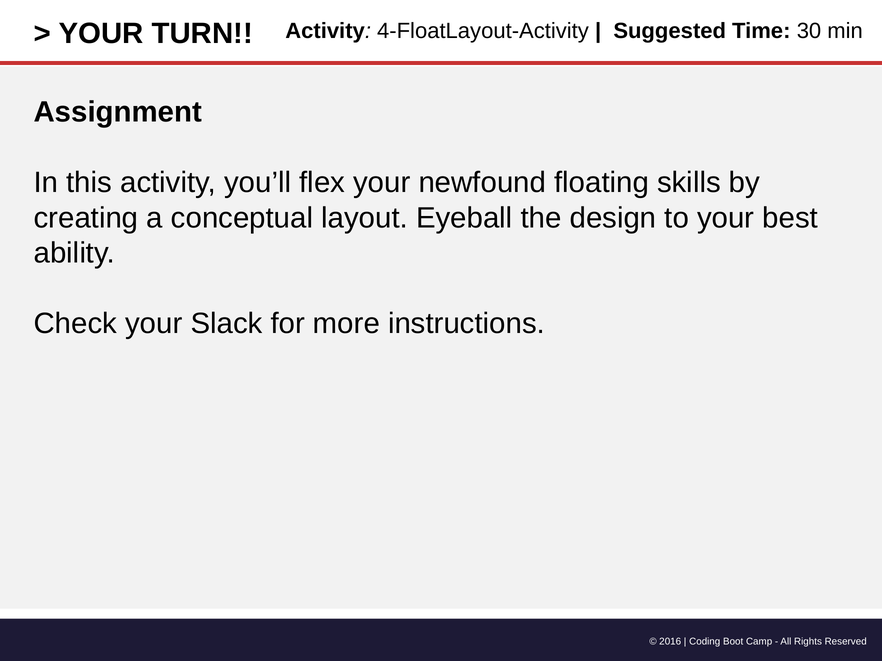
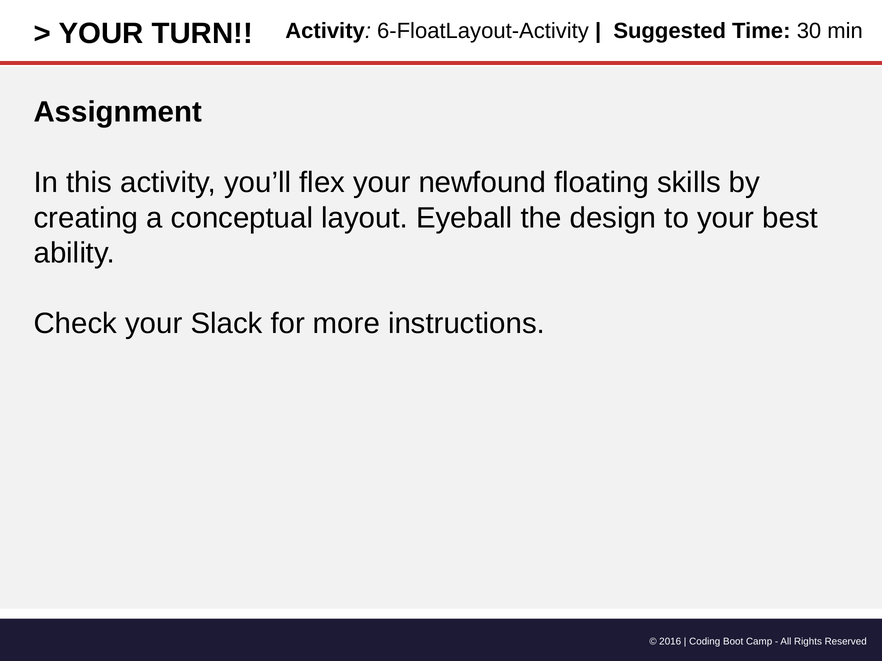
4-FloatLayout-Activity: 4-FloatLayout-Activity -> 6-FloatLayout-Activity (483, 31)
